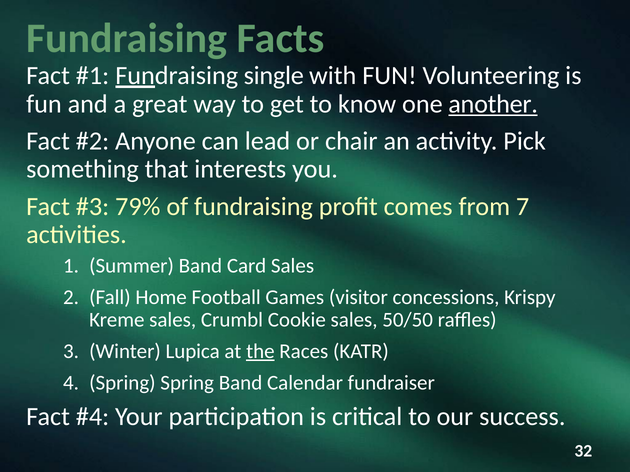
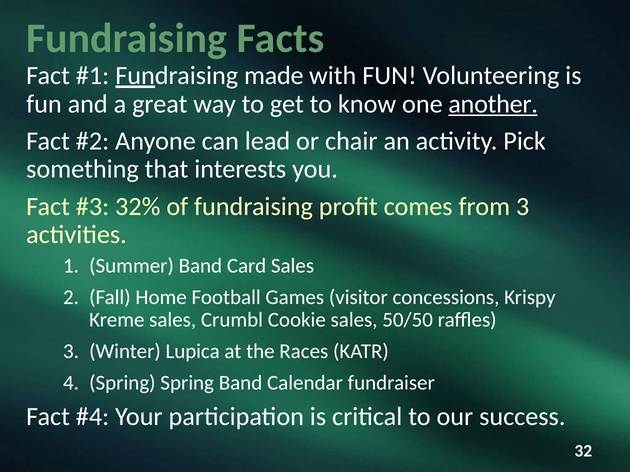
single: single -> made (274, 76)
79%: 79% -> 32% (138, 207)
from 7: 7 -> 3 (523, 207)
the underline: present -> none (260, 352)
